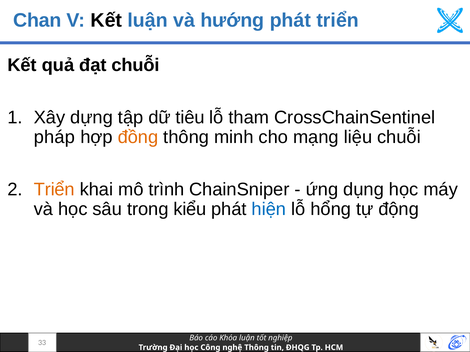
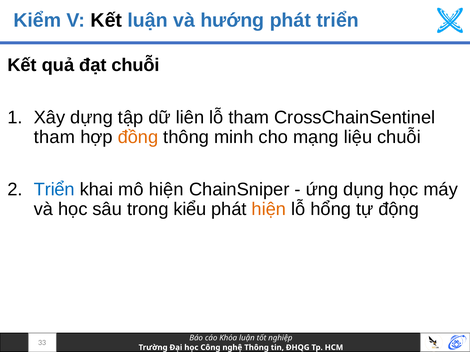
Chan: Chan -> Kiểm (37, 20)
tiêu: tiêu -> liên (190, 118)
pháp: pháp -> tham (54, 137)
Triển colour: orange -> blue (54, 190)
mô trình: trình -> hiện (166, 190)
hiện colour: blue -> orange (269, 210)
